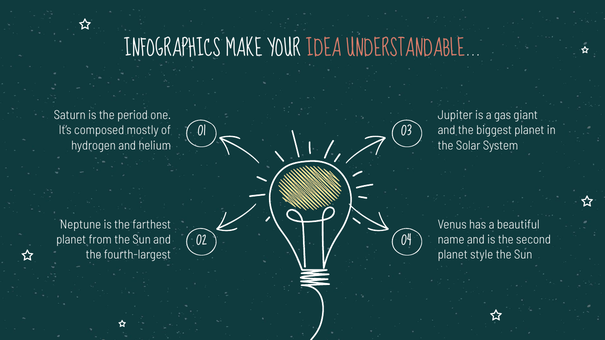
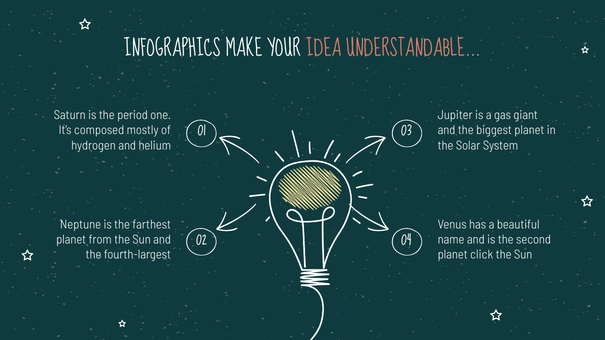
style: style -> click (482, 255)
